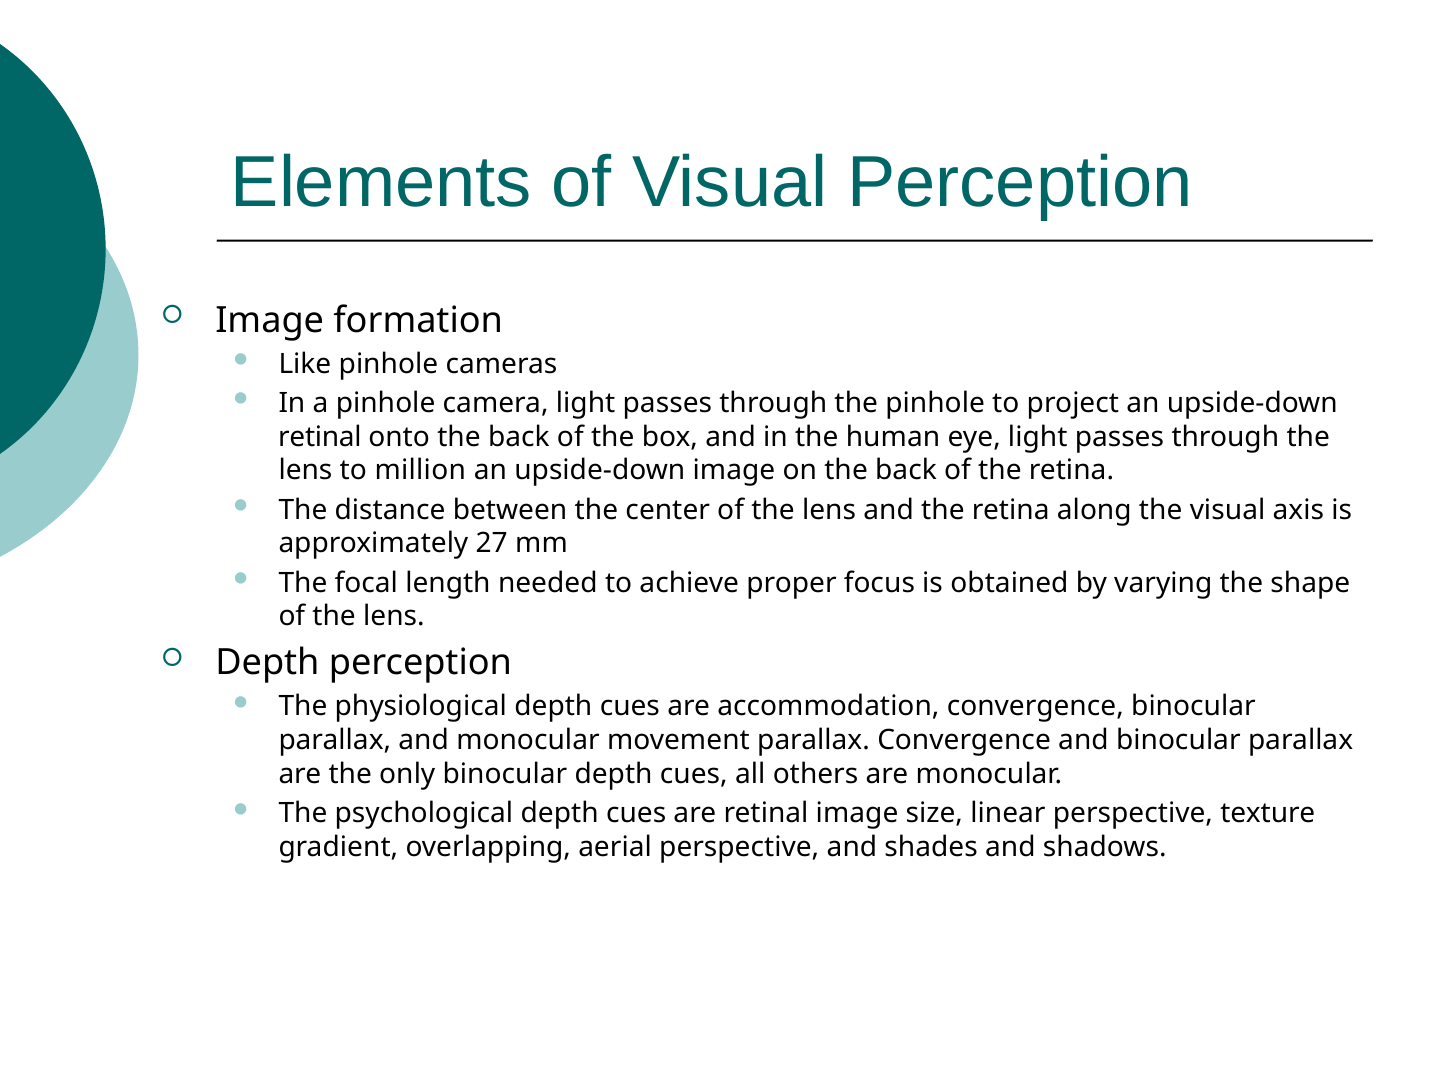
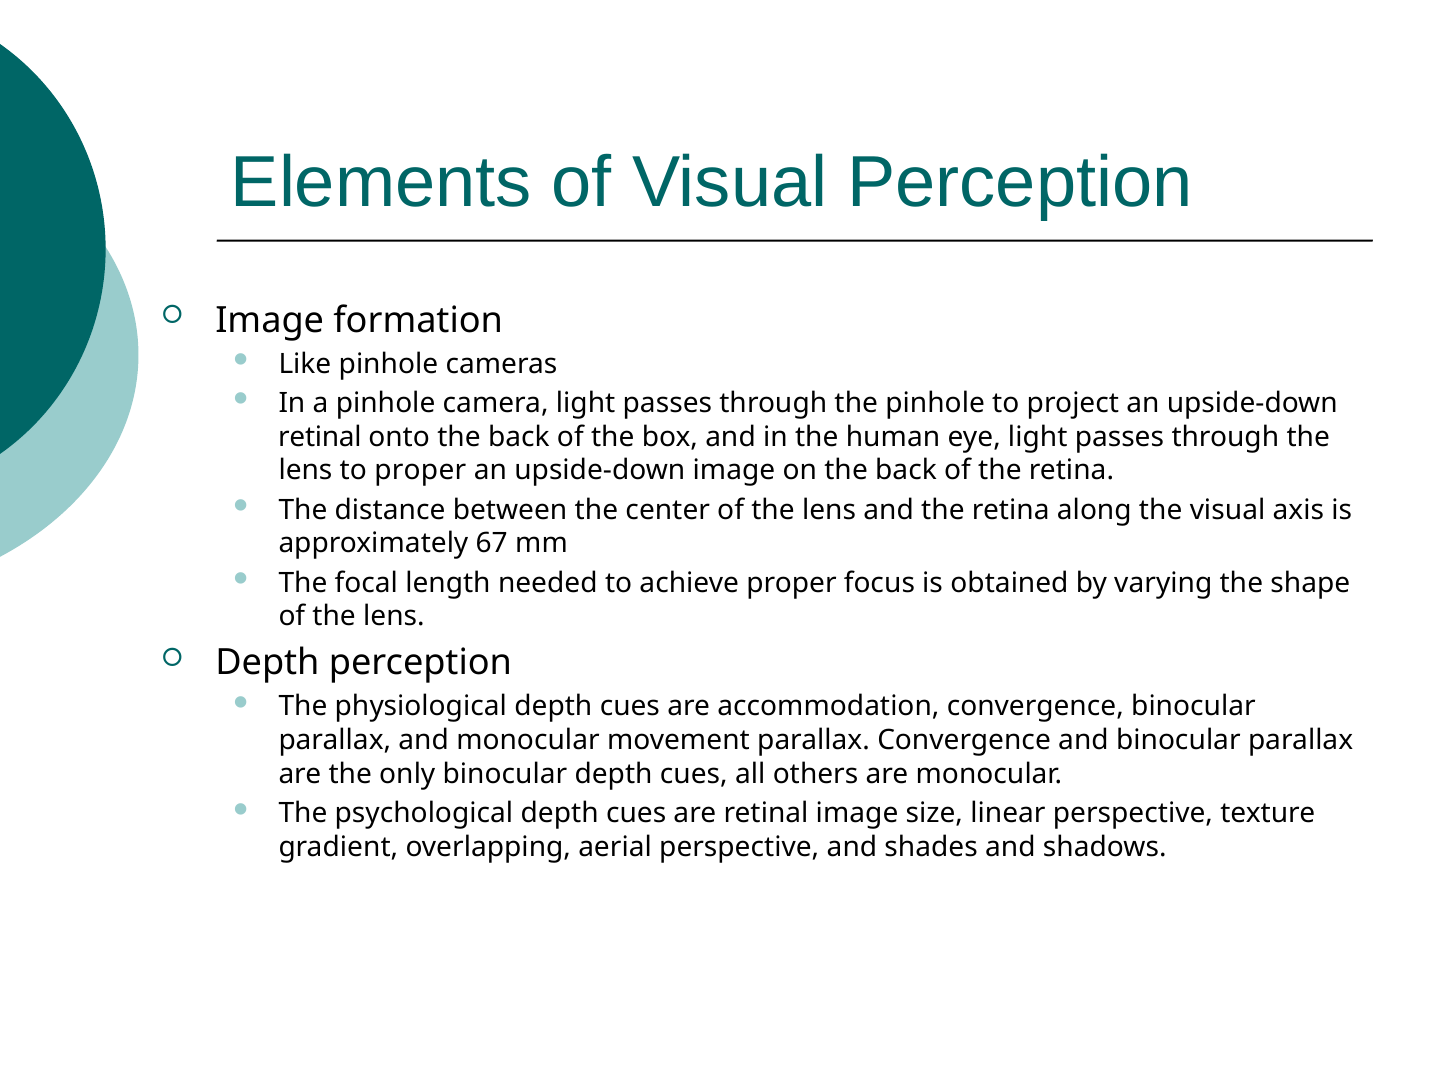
to million: million -> proper (420, 471)
27: 27 -> 67 (492, 544)
